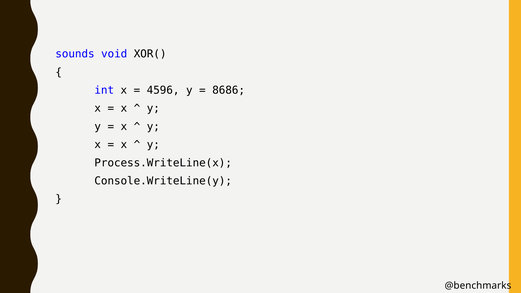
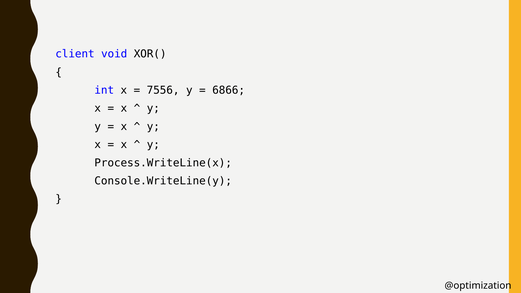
sounds: sounds -> client (75, 54)
4596: 4596 -> 7556 (163, 90)
8686: 8686 -> 6866 (229, 90)
@benchmarks: @benchmarks -> @optimization (478, 286)
